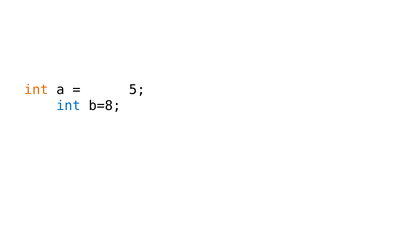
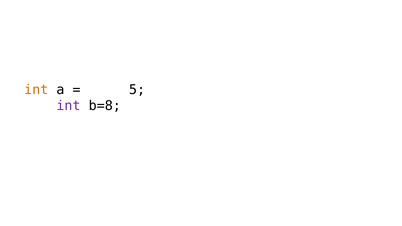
int colour: blue -> purple (68, 106)
